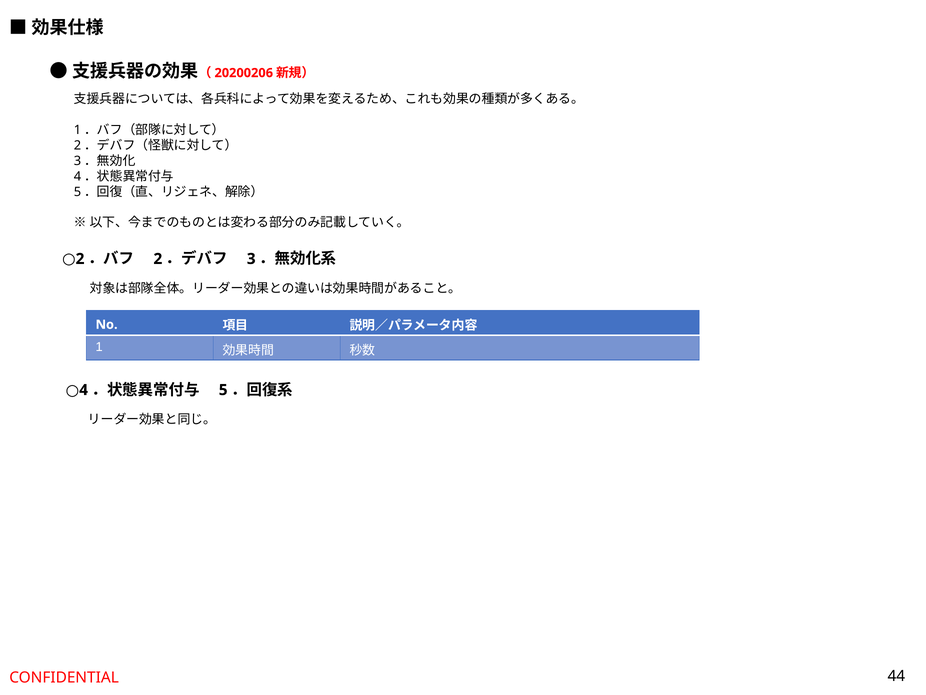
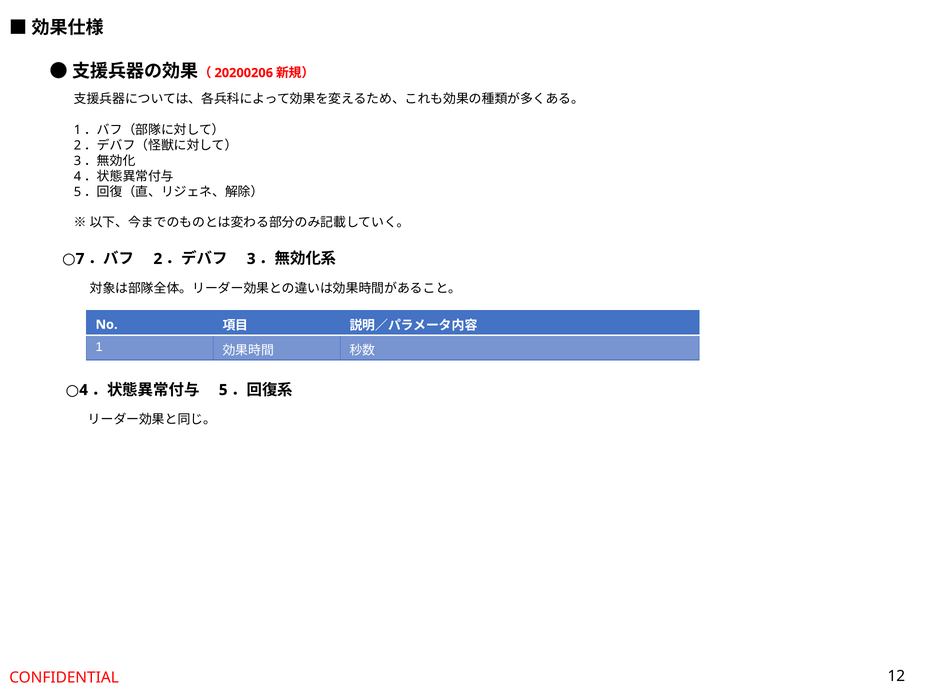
2: 2 -> 7 (80, 259)
44: 44 -> 12 (896, 676)
